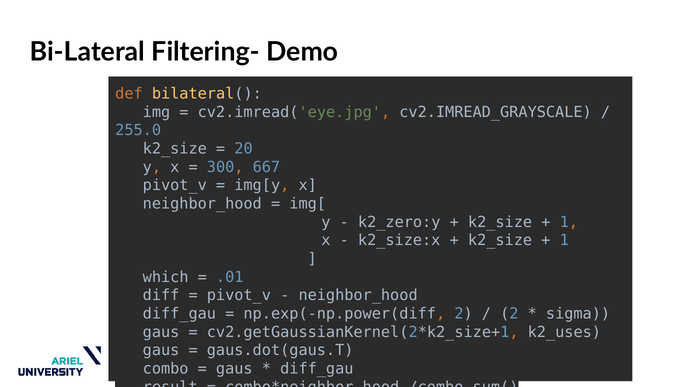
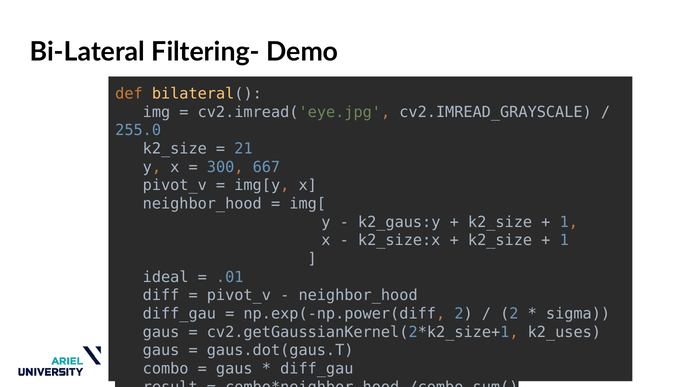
20: 20 -> 21 (244, 148)
k2_zero:y: k2_zero:y -> k2_gaus:y (399, 222)
which: which -> ideal (166, 277)
